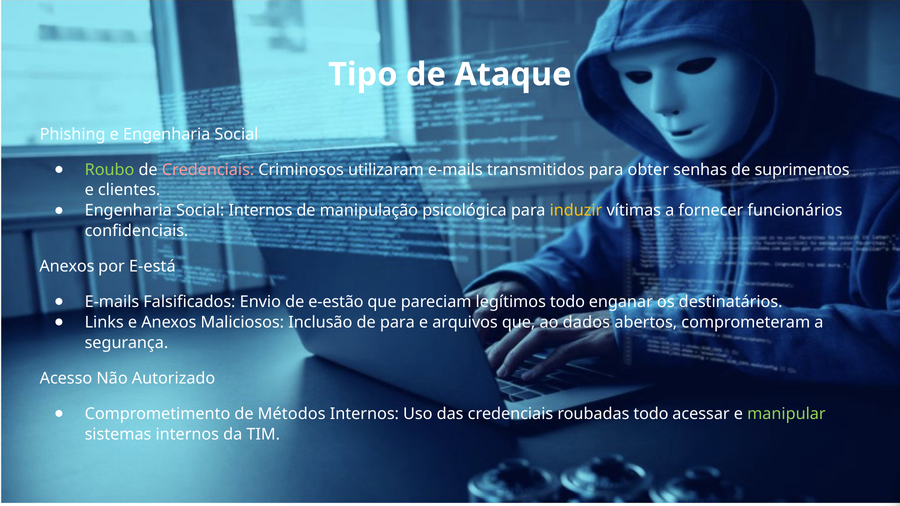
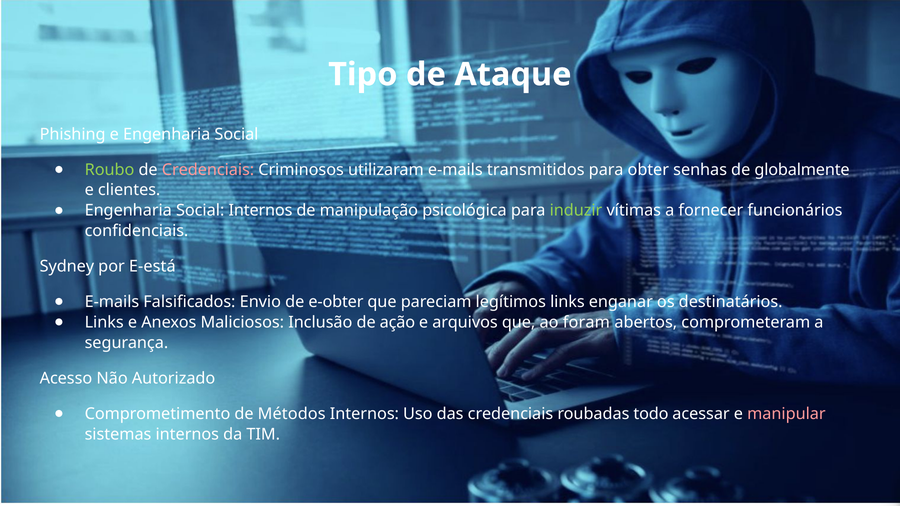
suprimentos: suprimentos -> globalmente (802, 170)
induzir colour: yellow -> light green (576, 211)
Anexos: Anexos -> Sydney (67, 267)
e-estão: e-estão -> e-obter (336, 302)
legítimos todo: todo -> links (567, 302)
de para: para -> ação (397, 323)
dados: dados -> foram (586, 323)
manipular colour: light green -> pink (786, 414)
